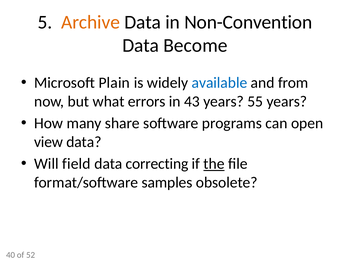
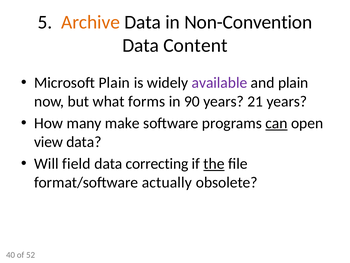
Become: Become -> Content (195, 45)
available colour: blue -> purple (219, 83)
and from: from -> plain (293, 83)
errors: errors -> forms (147, 101)
43: 43 -> 90 (192, 101)
55: 55 -> 21 (255, 101)
share: share -> make (122, 123)
can underline: none -> present (276, 123)
samples: samples -> actually (167, 182)
